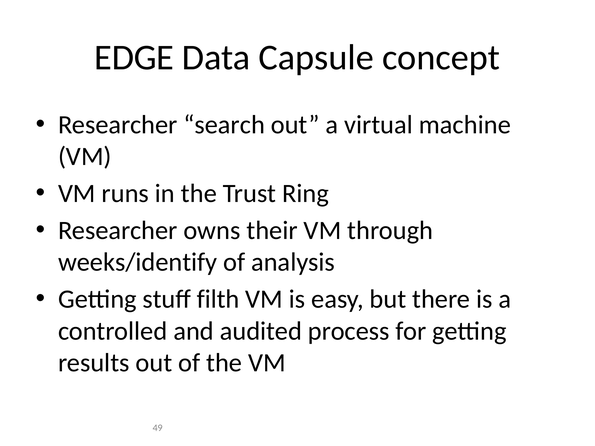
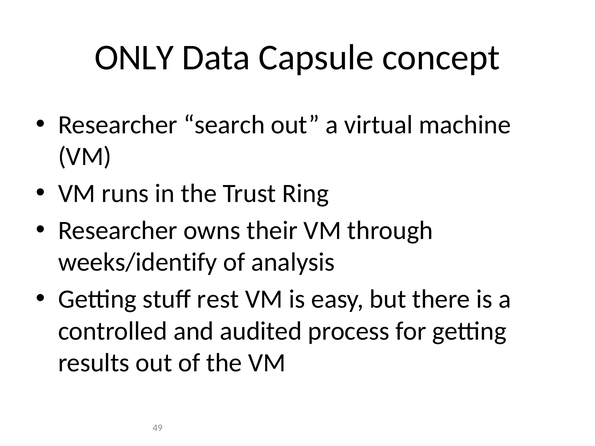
EDGE: EDGE -> ONLY (134, 58)
filth: filth -> rest (218, 299)
